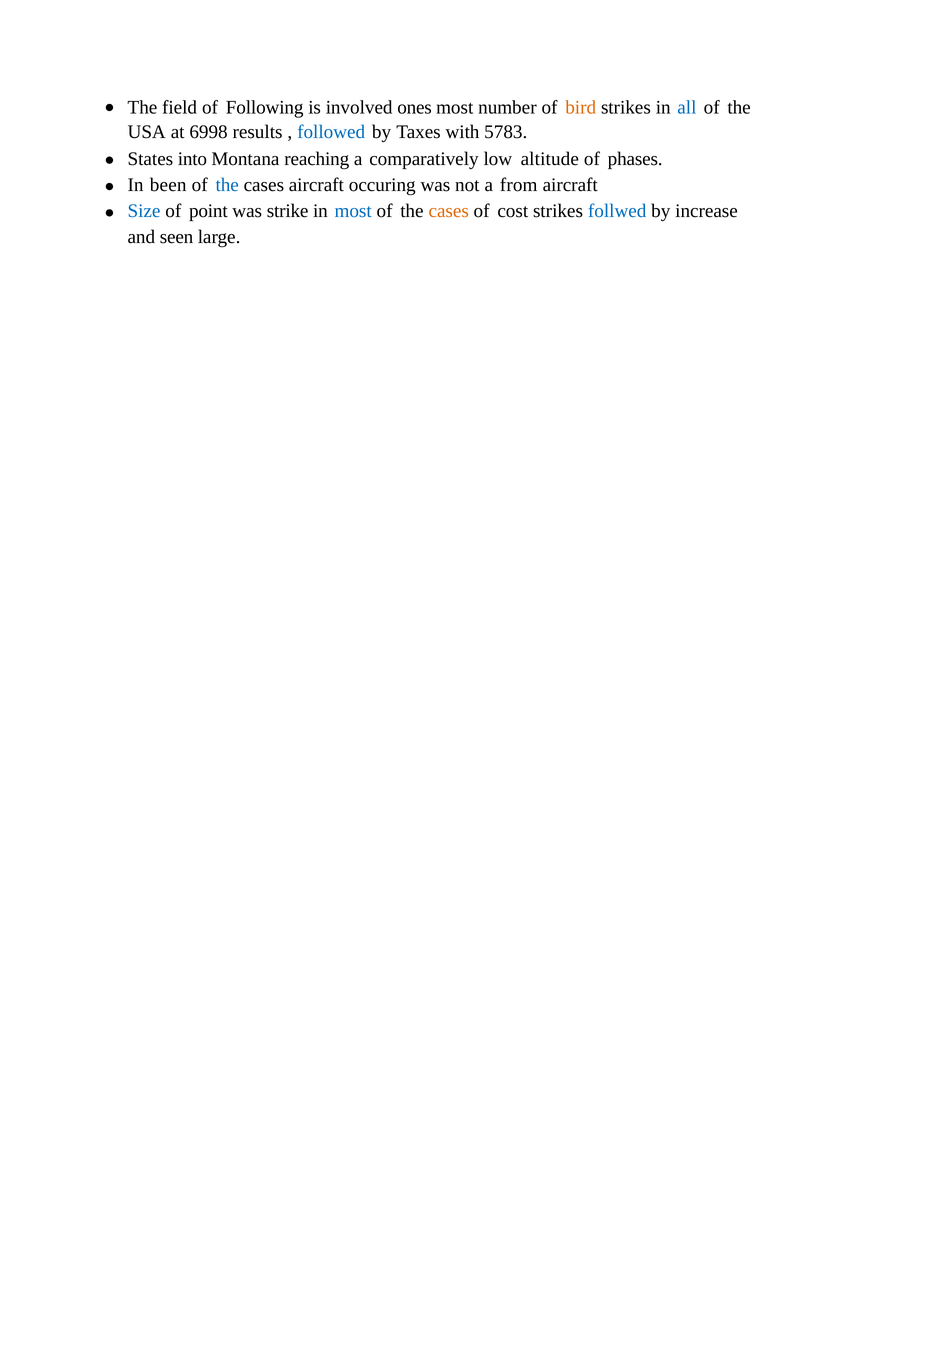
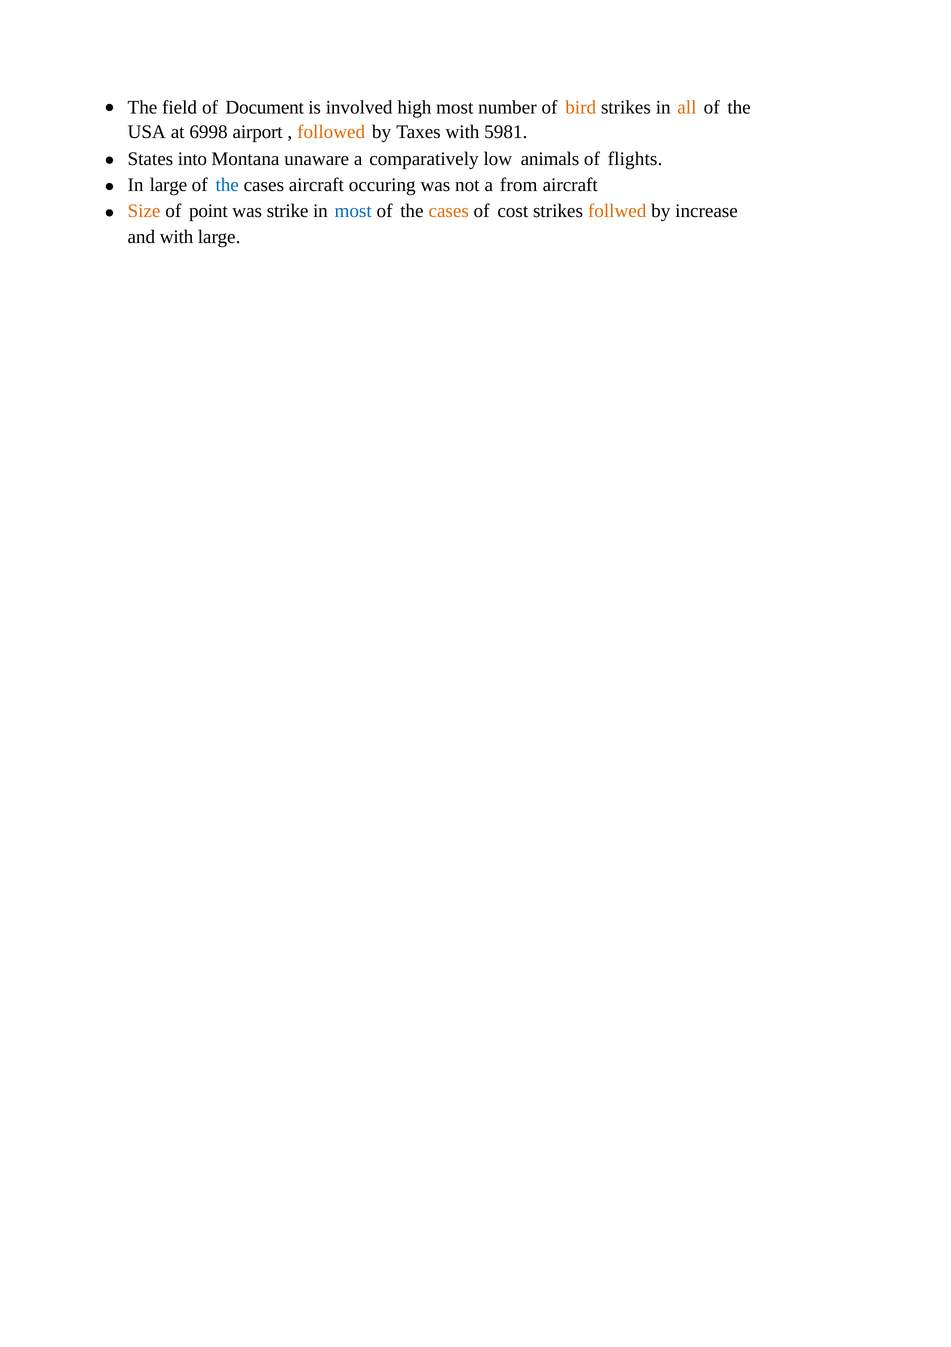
Following: Following -> Document (265, 107)
ones: ones -> high (414, 107)
all colour: blue -> orange (687, 107)
results: results -> airport (258, 132)
followed colour: blue -> orange (331, 132)
5783: 5783 -> 5981 (506, 132)
reaching: reaching -> unaware (317, 159)
altitude: altitude -> animals (550, 159)
phases: phases -> flights (635, 159)
In been: been -> large (168, 185)
Size colour: blue -> orange (144, 211)
follwed colour: blue -> orange (617, 211)
and seen: seen -> with (177, 237)
